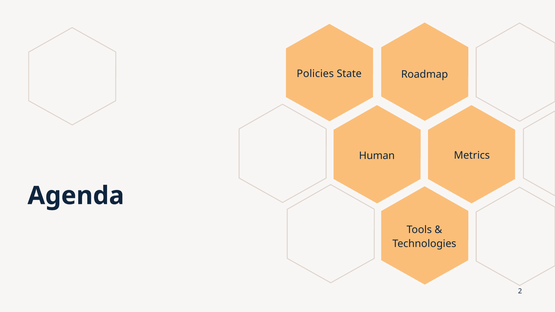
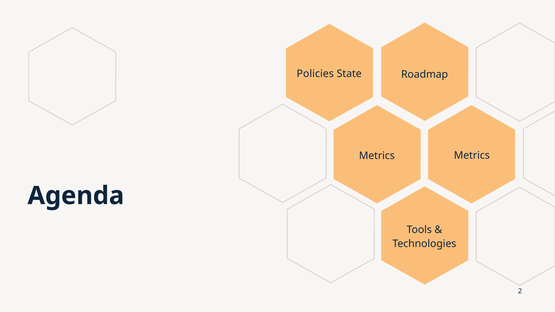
Human: Human -> Metrics (377, 156)
